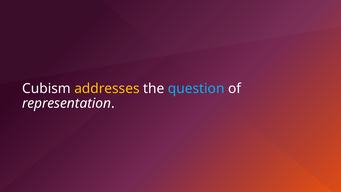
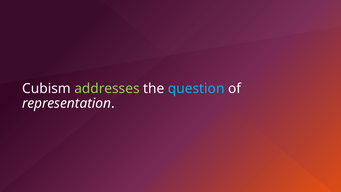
addresses colour: yellow -> light green (107, 88)
